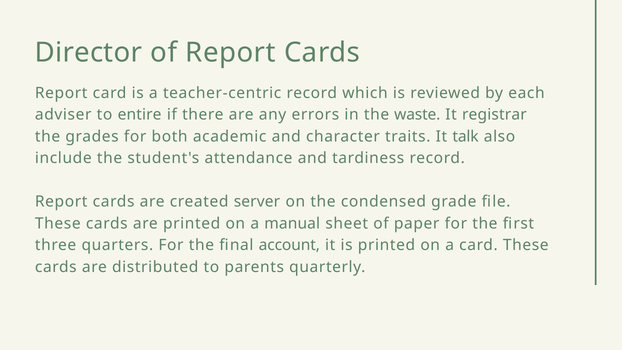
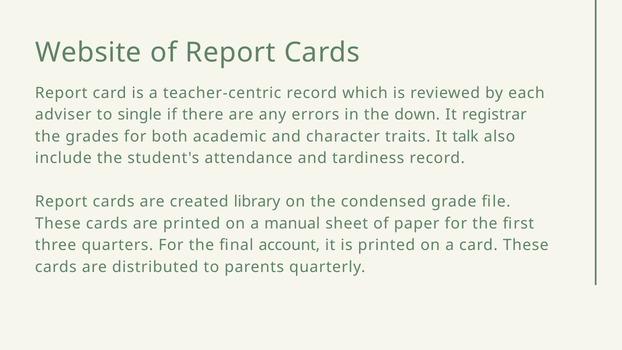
Director: Director -> Website (88, 53)
entire: entire -> single (140, 115)
waste: waste -> down (417, 115)
server: server -> library (257, 202)
